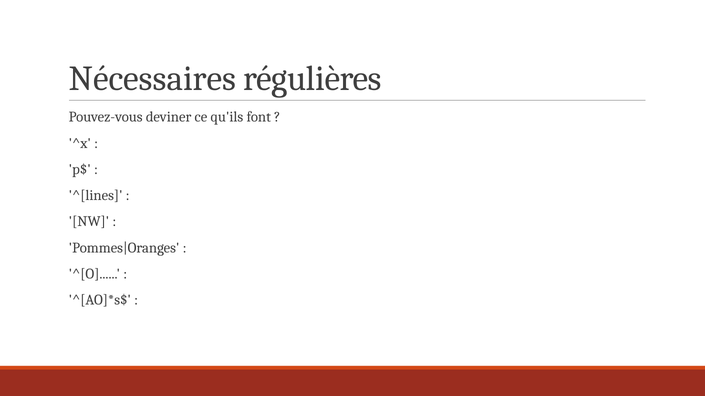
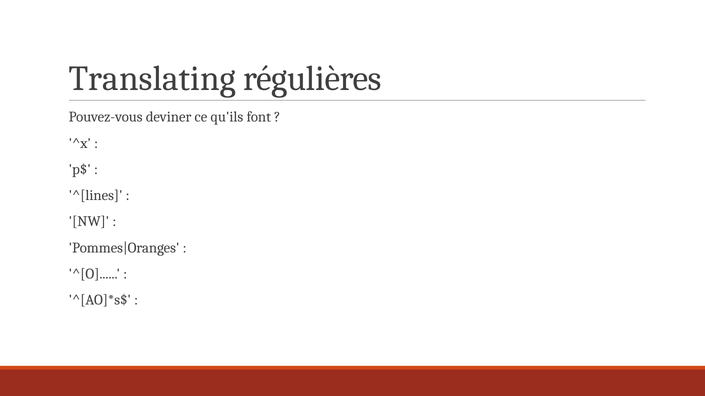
Nécessaires: Nécessaires -> Translating (152, 79)
